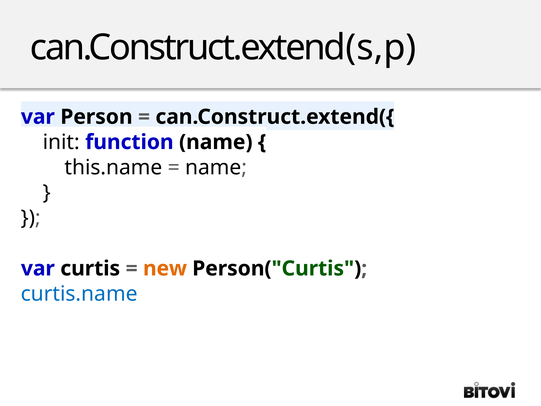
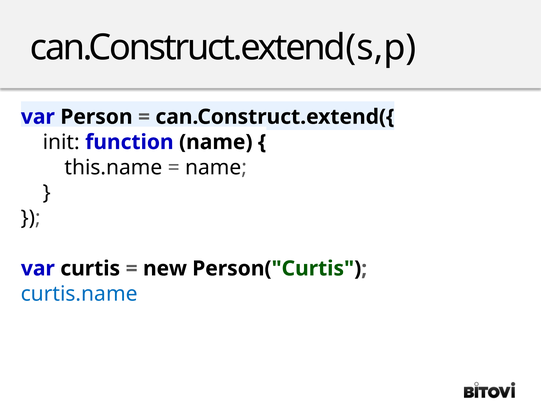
new colour: orange -> black (165, 268)
